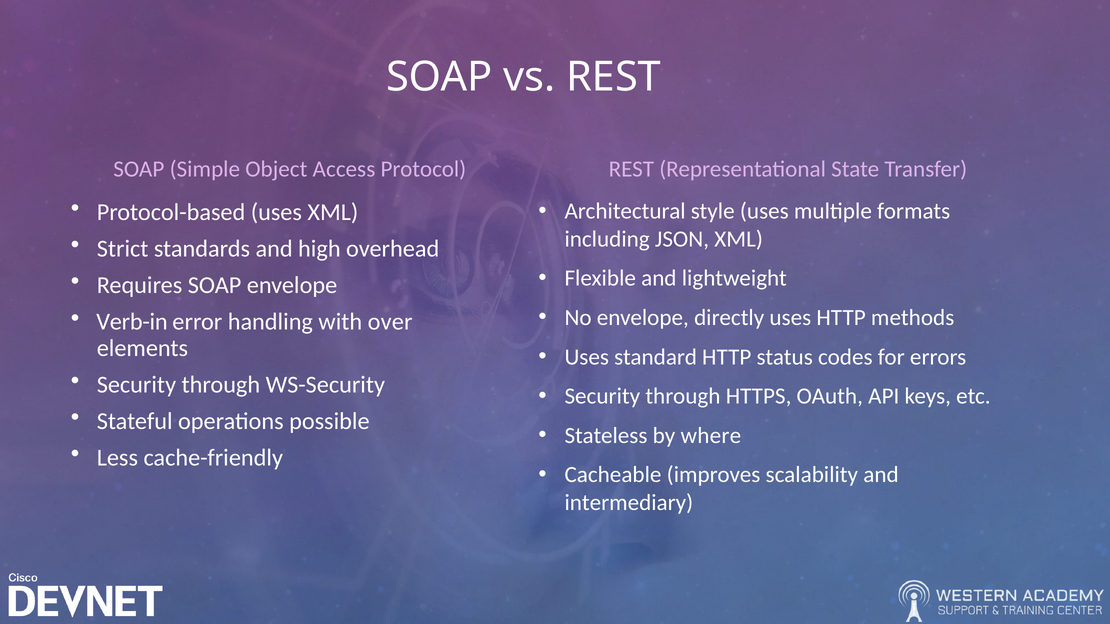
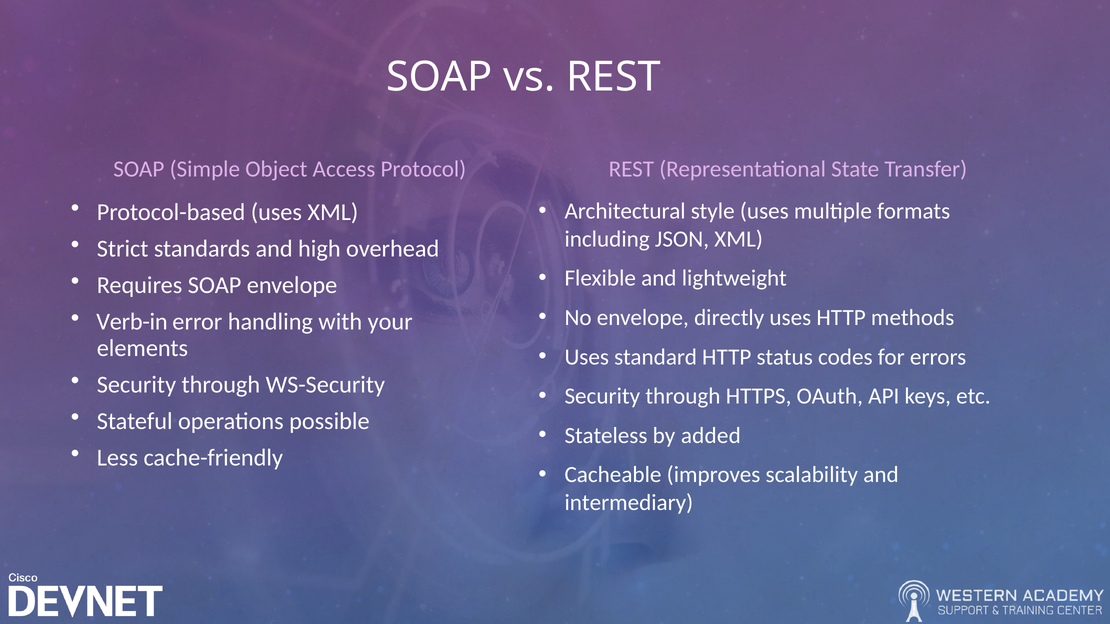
over: over -> your (390, 322)
where: where -> added (711, 436)
